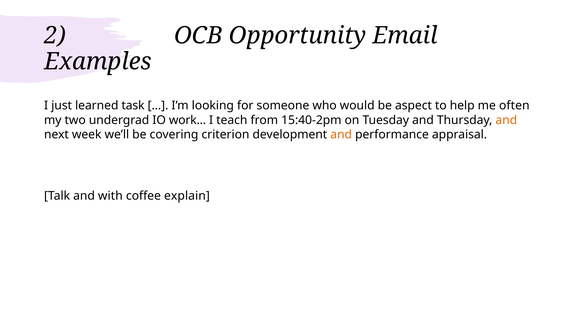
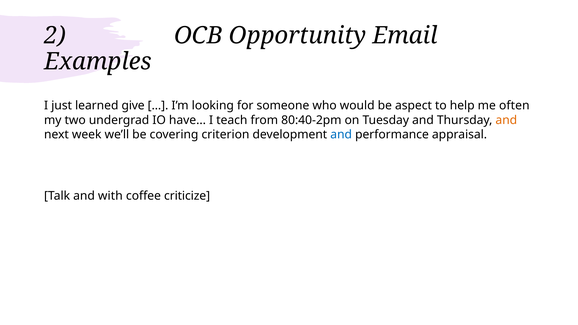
task: task -> give (133, 106)
work: work -> have (187, 120)
15:40-2pm: 15:40-2pm -> 80:40-2pm (311, 120)
and colour: orange -> blue (341, 135)
explain: explain -> criticize (187, 196)
